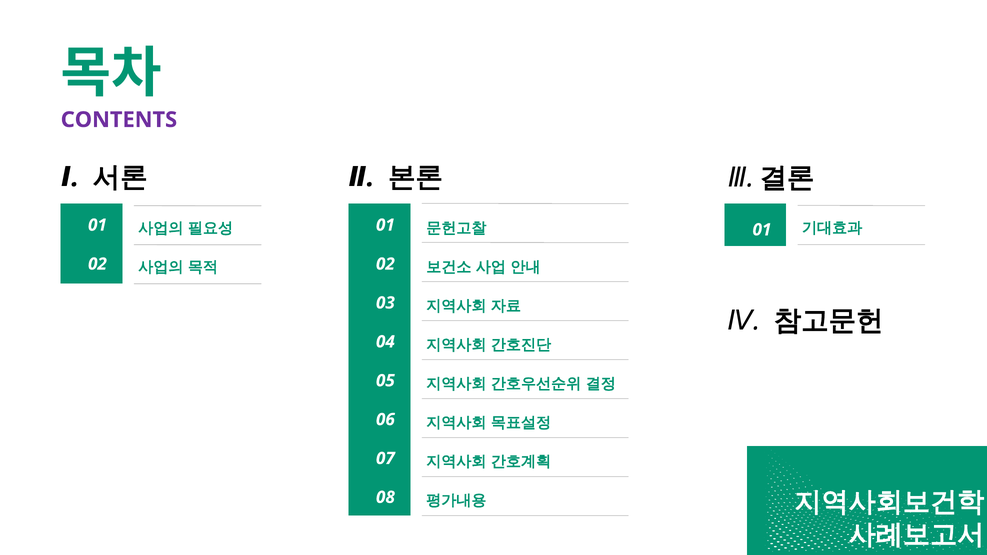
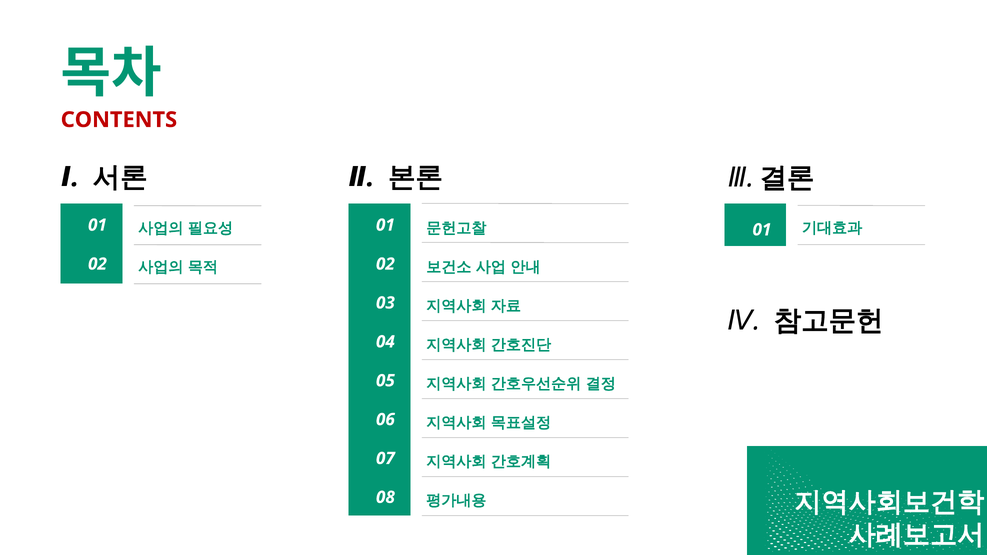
CONTENTS colour: purple -> red (119, 120)
